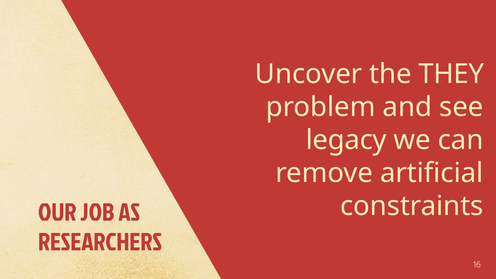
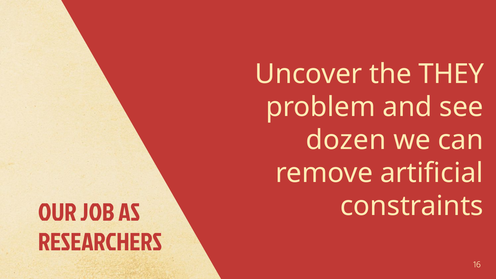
legacy: legacy -> dozen (346, 140)
